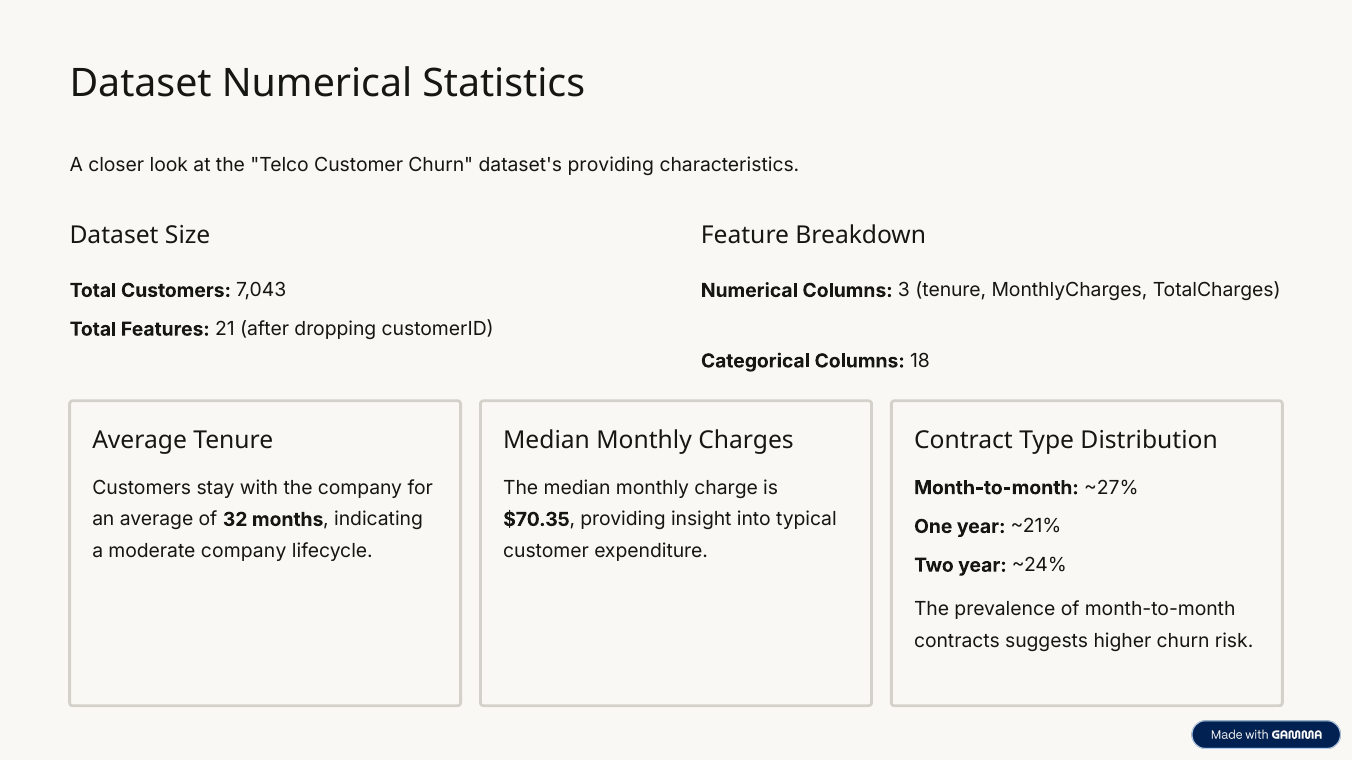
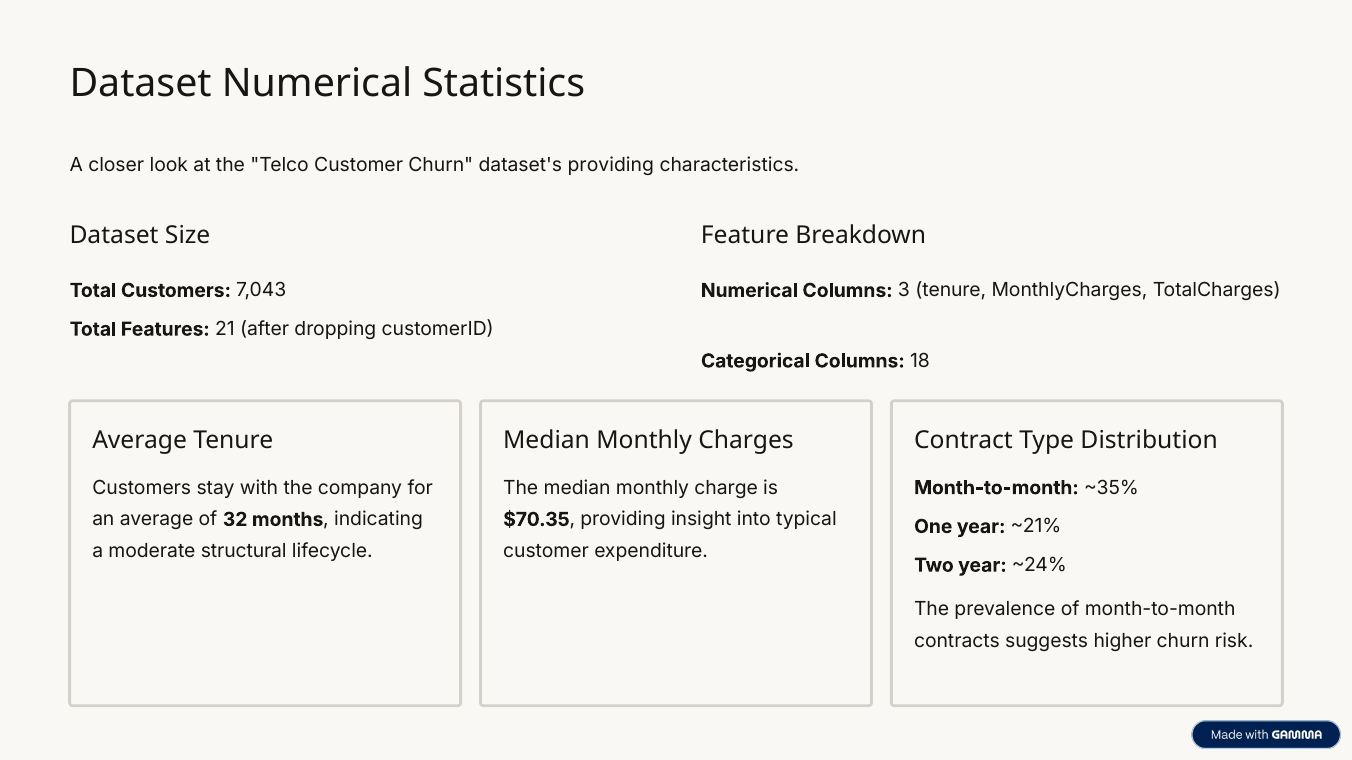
~27%: ~27% -> ~35% (1111, 488)
moderate company: company -> structural (244, 552)
